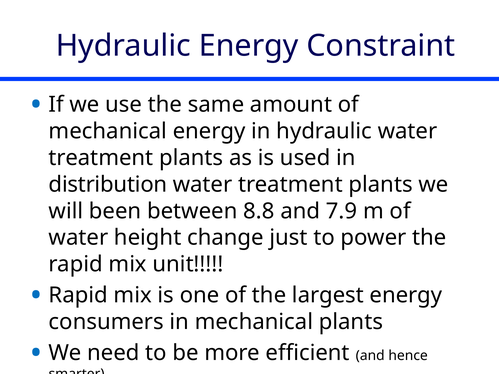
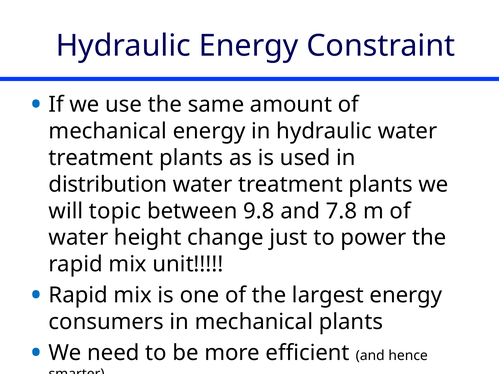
been: been -> topic (115, 211)
8.8: 8.8 -> 9.8 (259, 211)
7.9: 7.9 -> 7.8 (342, 211)
